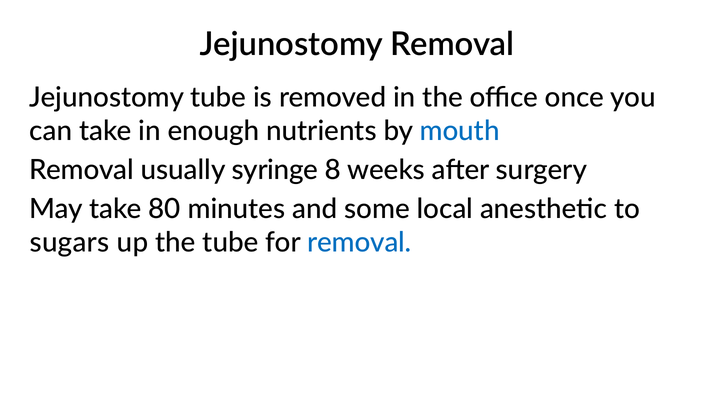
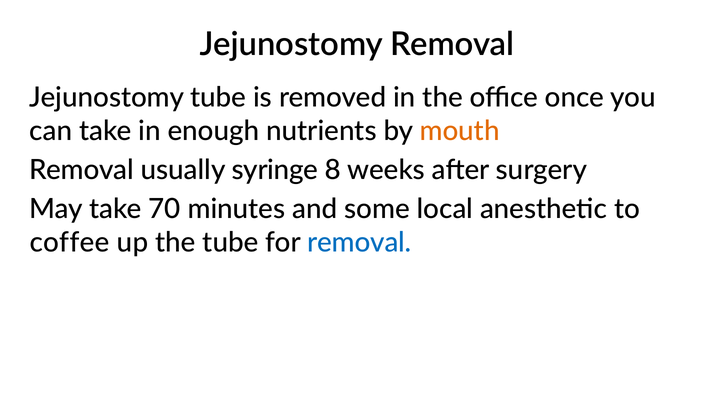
mouth colour: blue -> orange (460, 131)
80: 80 -> 70 (164, 209)
sugars: sugars -> coffee (70, 242)
